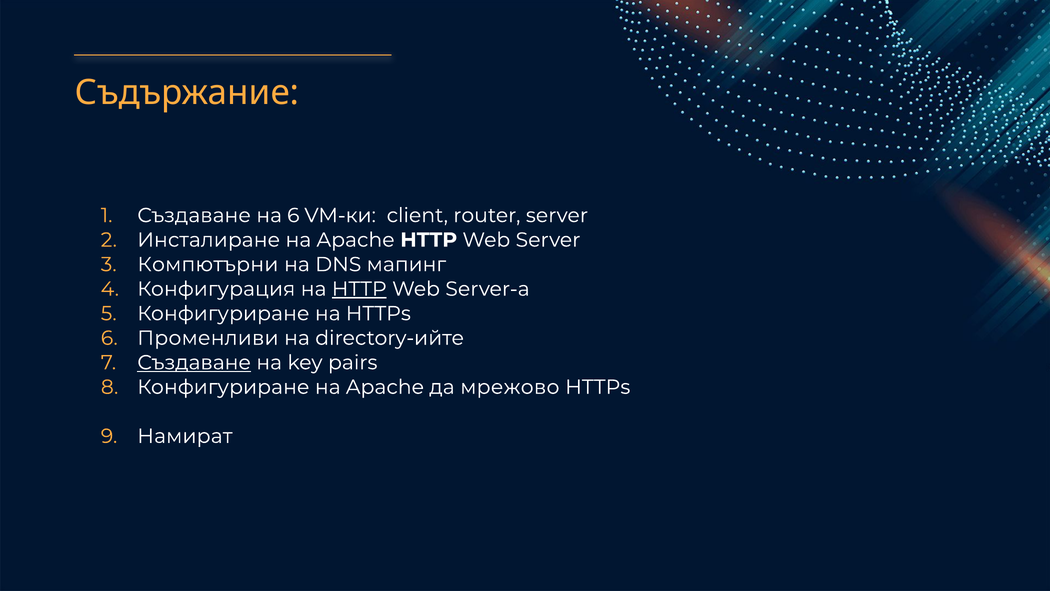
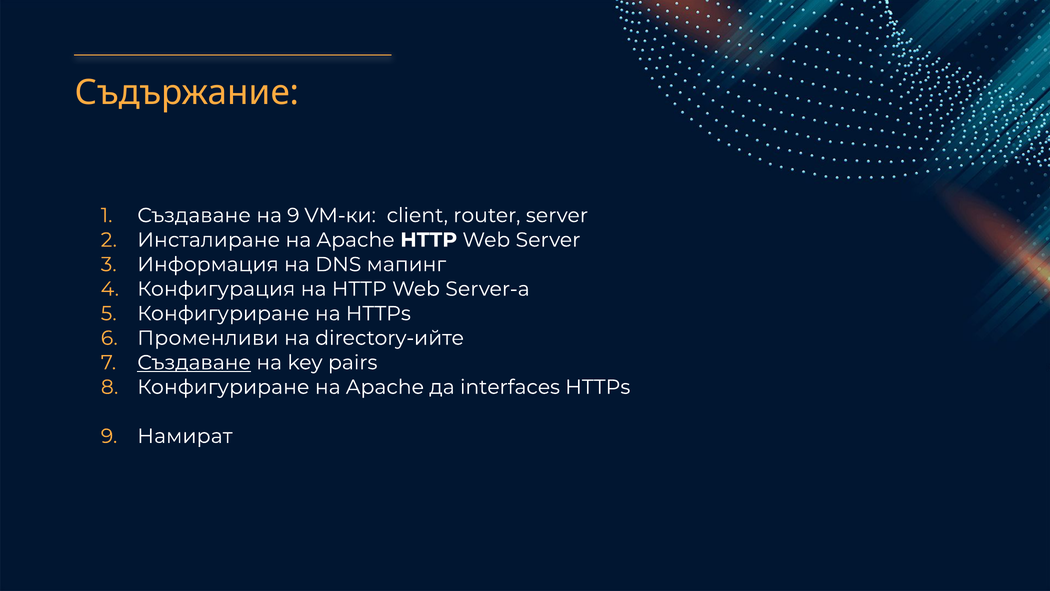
на 6: 6 -> 9 (293, 215)
Компютърни: Компютърни -> Информация (208, 264)
HTTP underline: present -> none (359, 289)
мрежово: мрежово -> interfaces (510, 387)
